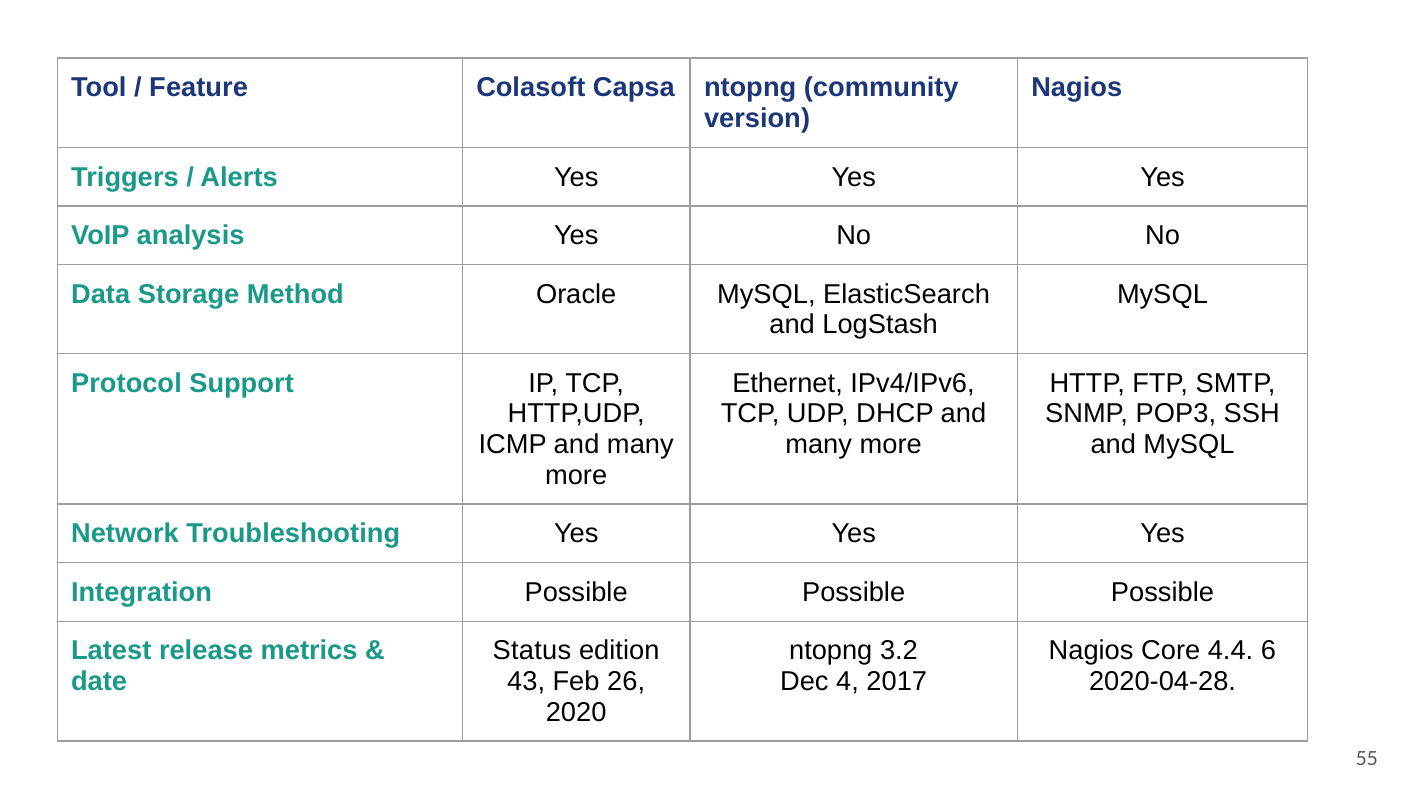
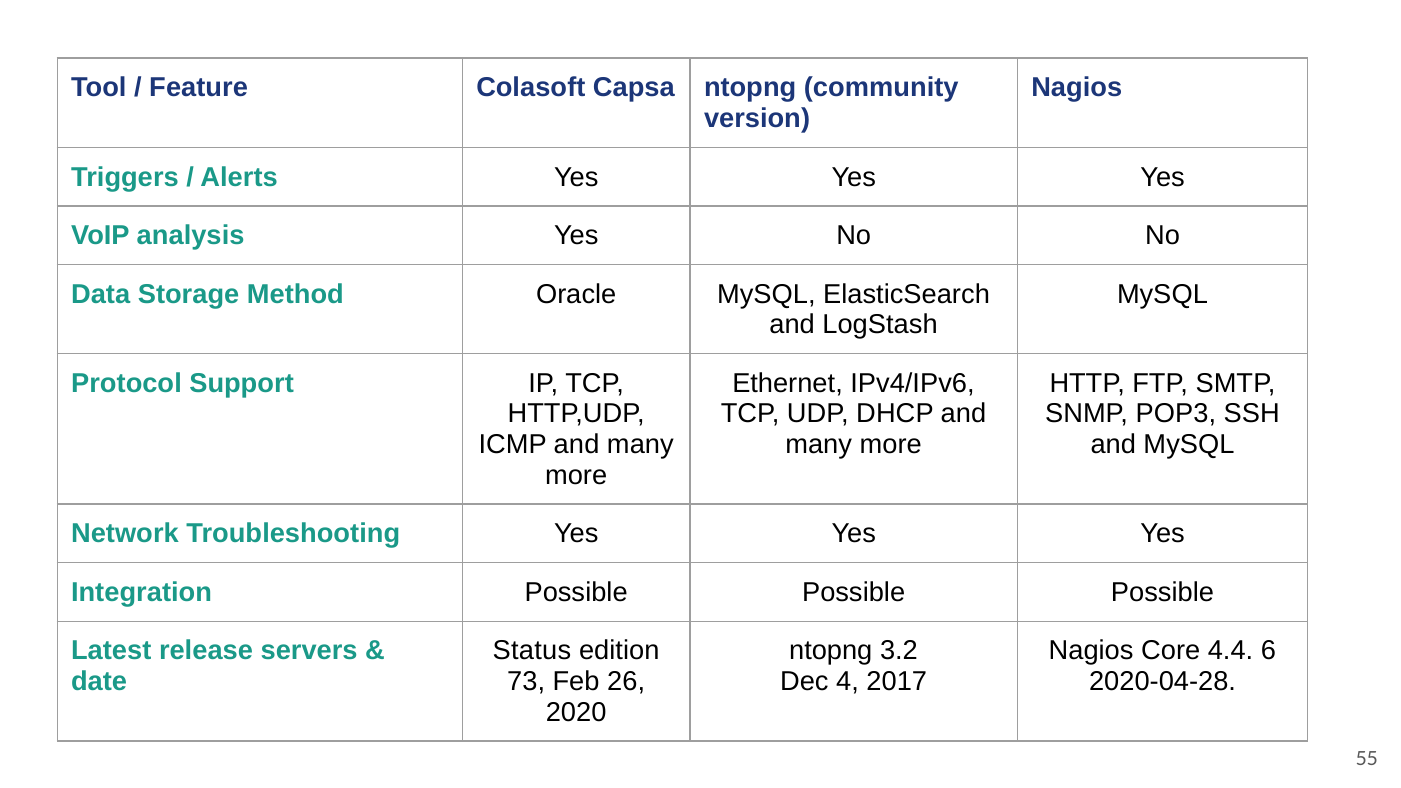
metrics: metrics -> servers (309, 651)
43: 43 -> 73 (526, 682)
